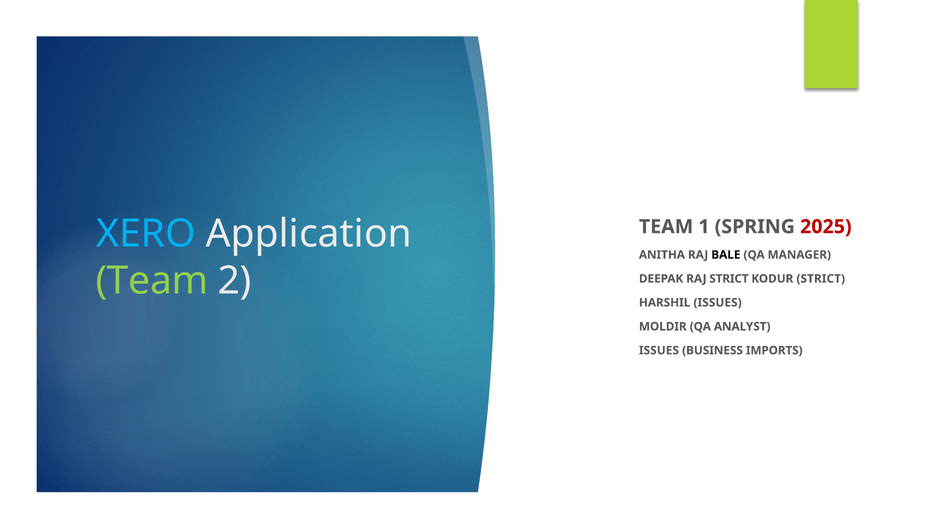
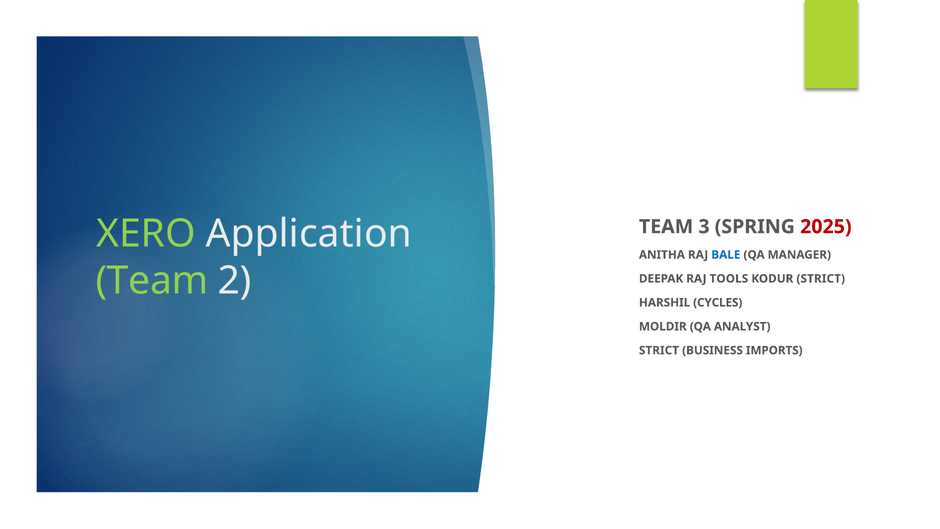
XERO colour: light blue -> light green (146, 234)
1: 1 -> 3 (704, 227)
BALE colour: black -> blue (726, 255)
RAJ STRICT: STRICT -> TOOLS (729, 279)
HARSHIL ISSUES: ISSUES -> CYCLES (718, 302)
ISSUES: ISSUES -> STRICT (659, 350)
